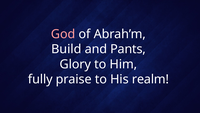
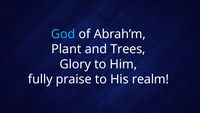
God colour: pink -> light blue (63, 34)
Build: Build -> Plant (66, 49)
Pants: Pants -> Trees (128, 49)
